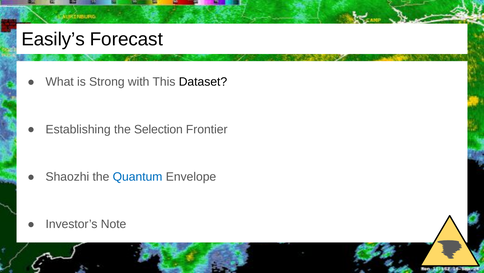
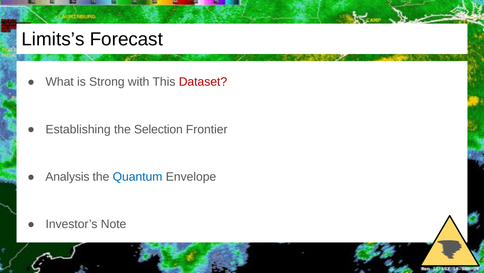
Easily’s: Easily’s -> Limits’s (53, 39)
Dataset colour: black -> red (203, 82)
Shaozhi: Shaozhi -> Analysis (67, 176)
